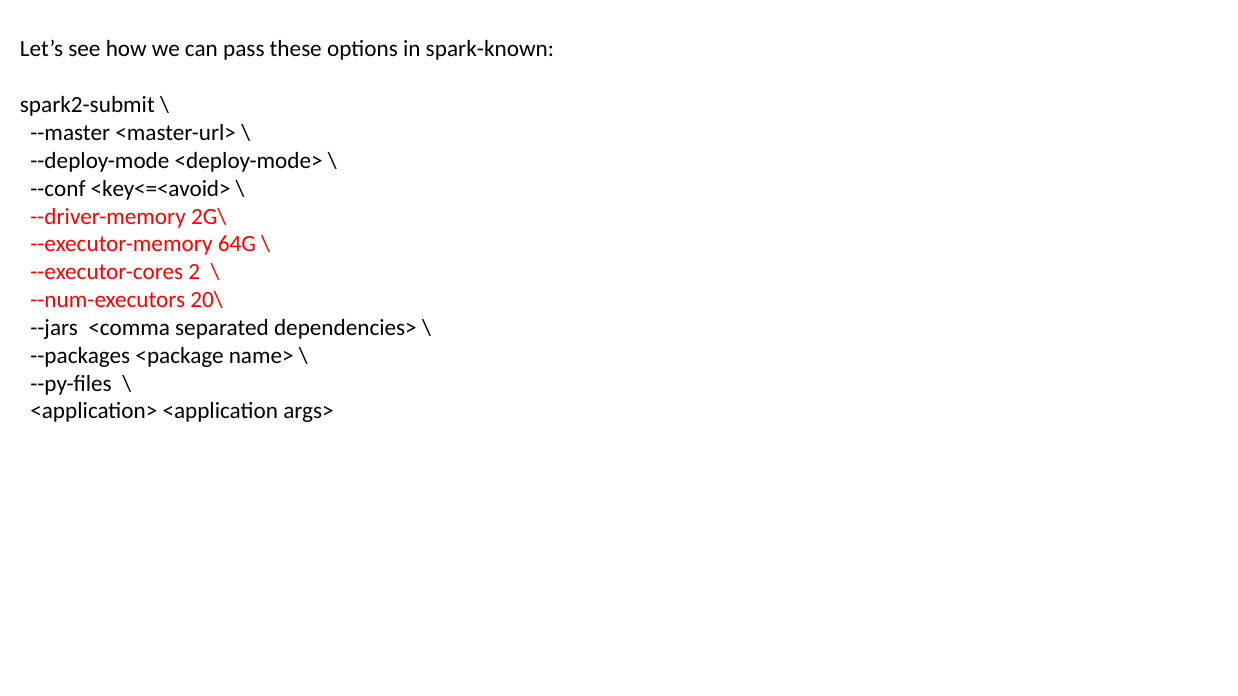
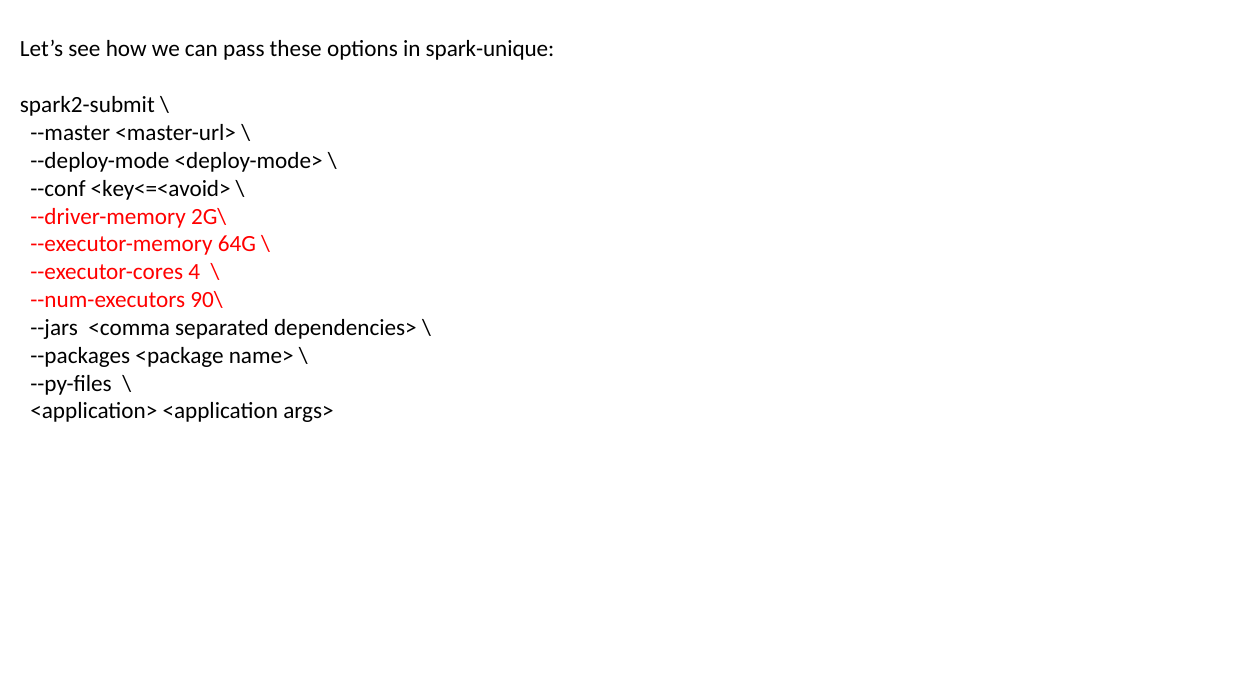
spark-known: spark-known -> spark-unique (490, 49)
2: 2 -> 4 (194, 272)
20\: 20\ -> 90\ (207, 300)
